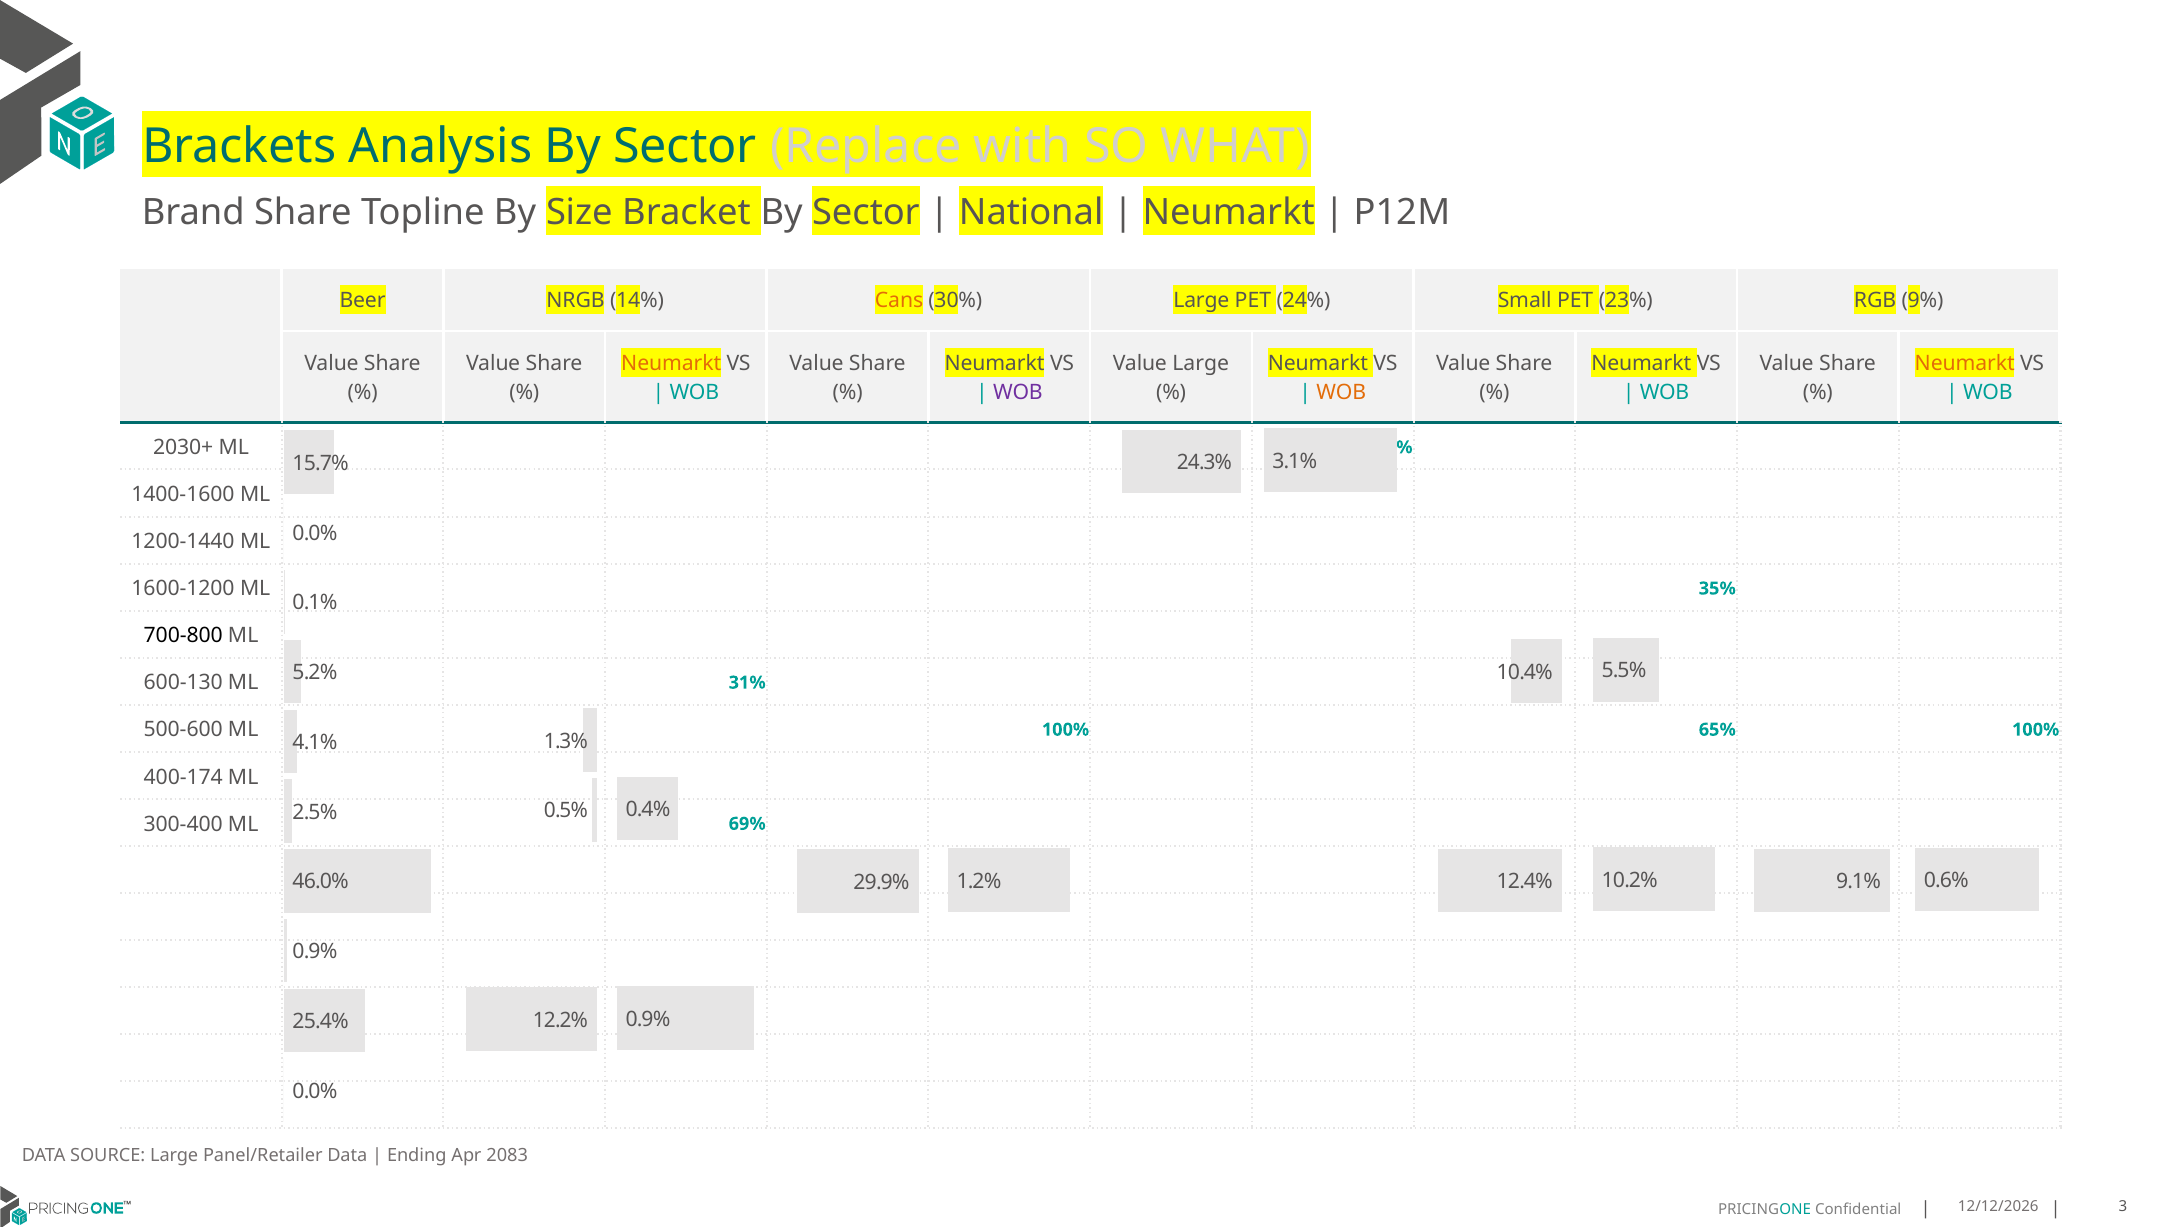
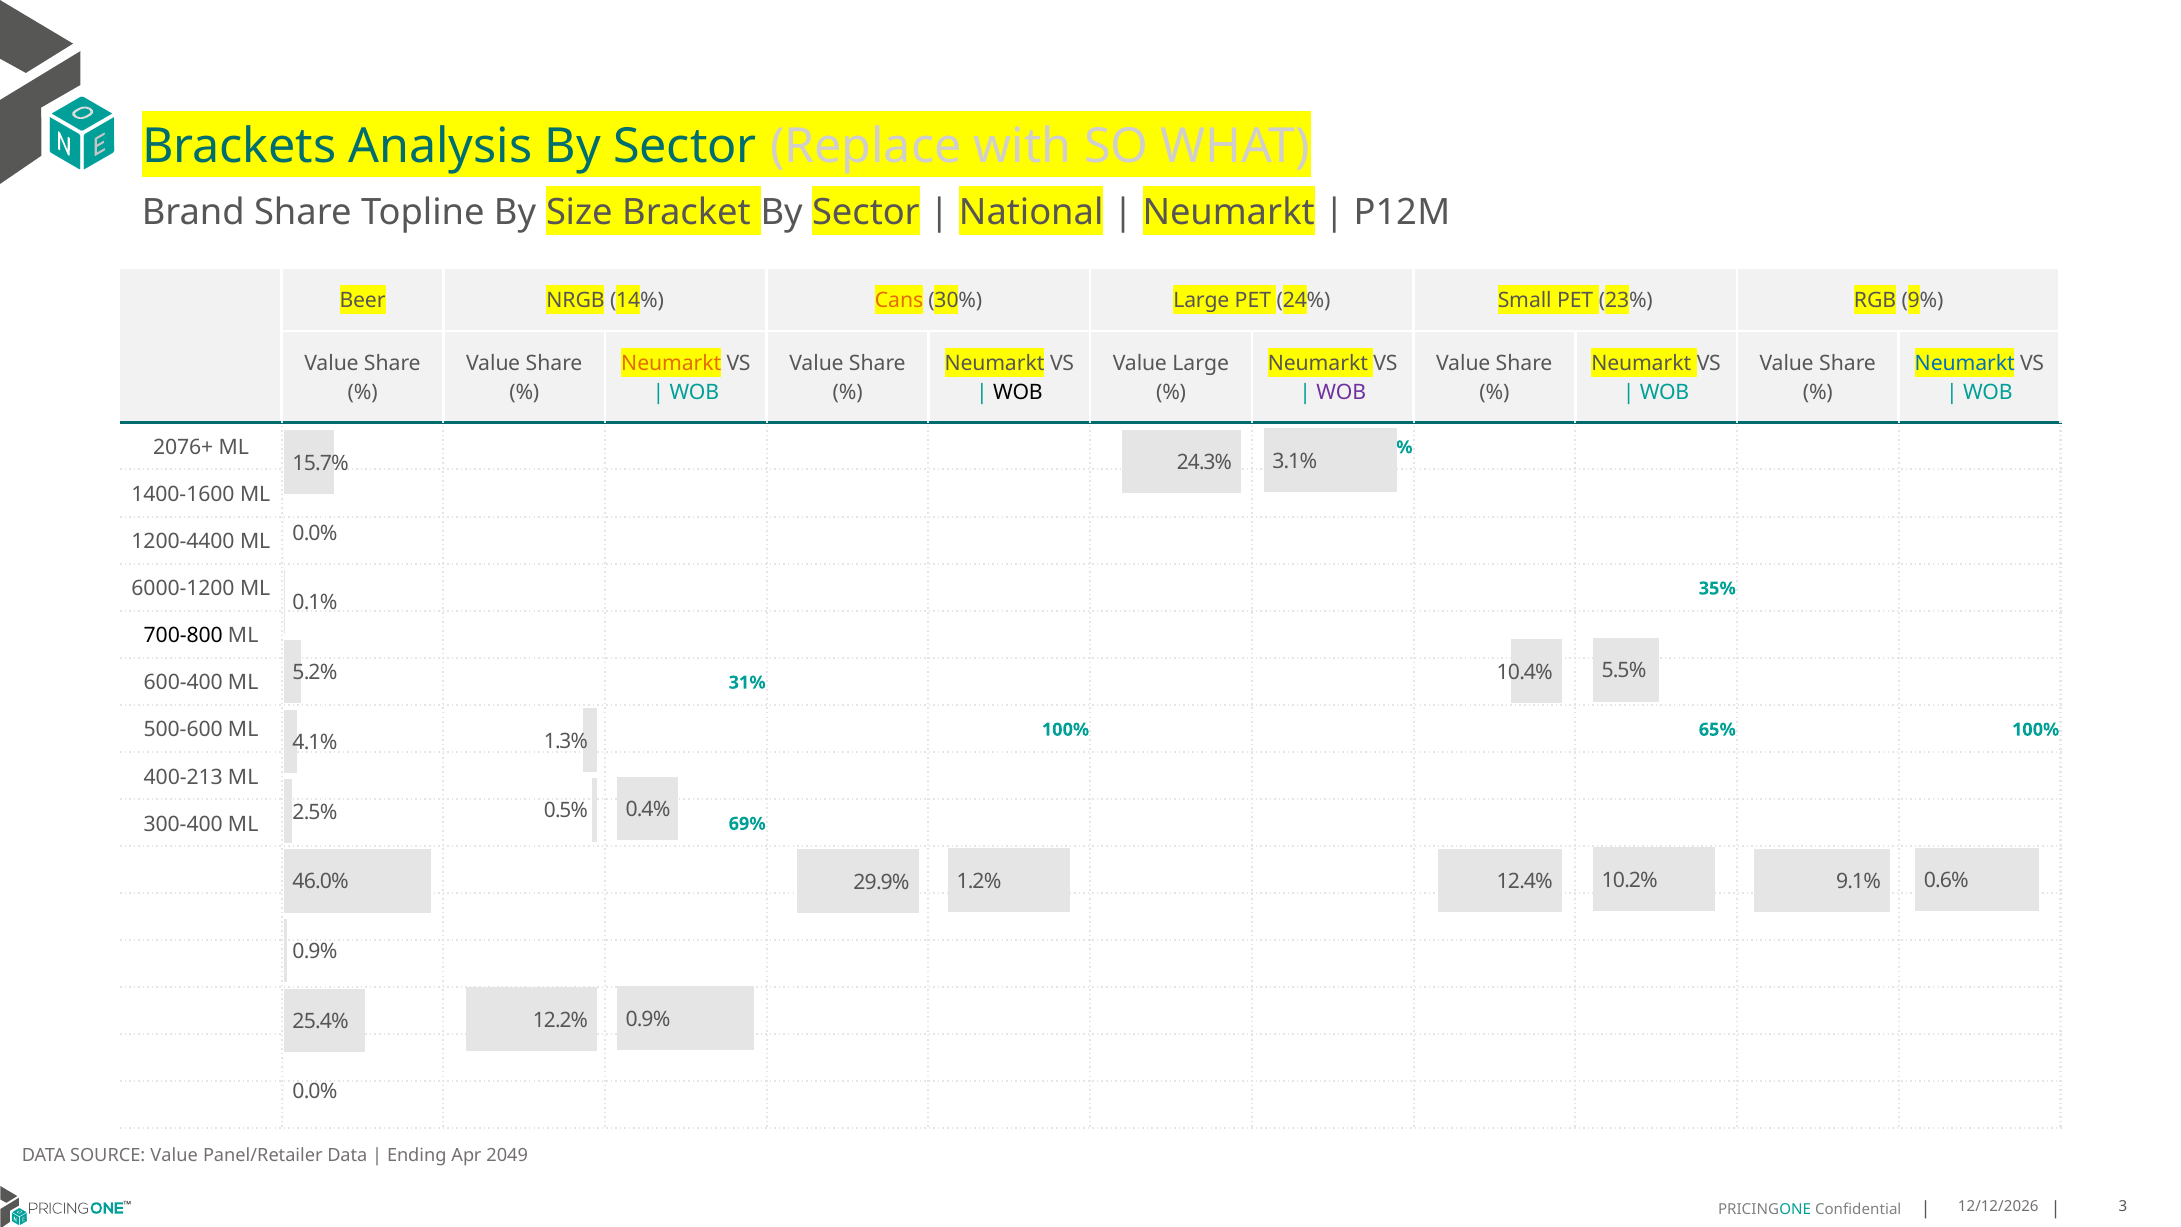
Neumarkt colour: orange -> blue (1965, 363)
WOB colour: purple -> black (1018, 392)
WOB colour: orange -> purple (1341, 392)
2030+: 2030+ -> 2076+ (183, 448)
1200-1440: 1200-1440 -> 1200-4400 (183, 542)
1600-1200: 1600-1200 -> 6000-1200 (183, 589)
600-130: 600-130 -> 600-400 (183, 683)
400-174: 400-174 -> 400-213 (183, 777)
SOURCE Large: Large -> Value (174, 1156)
2083: 2083 -> 2049 (507, 1156)
